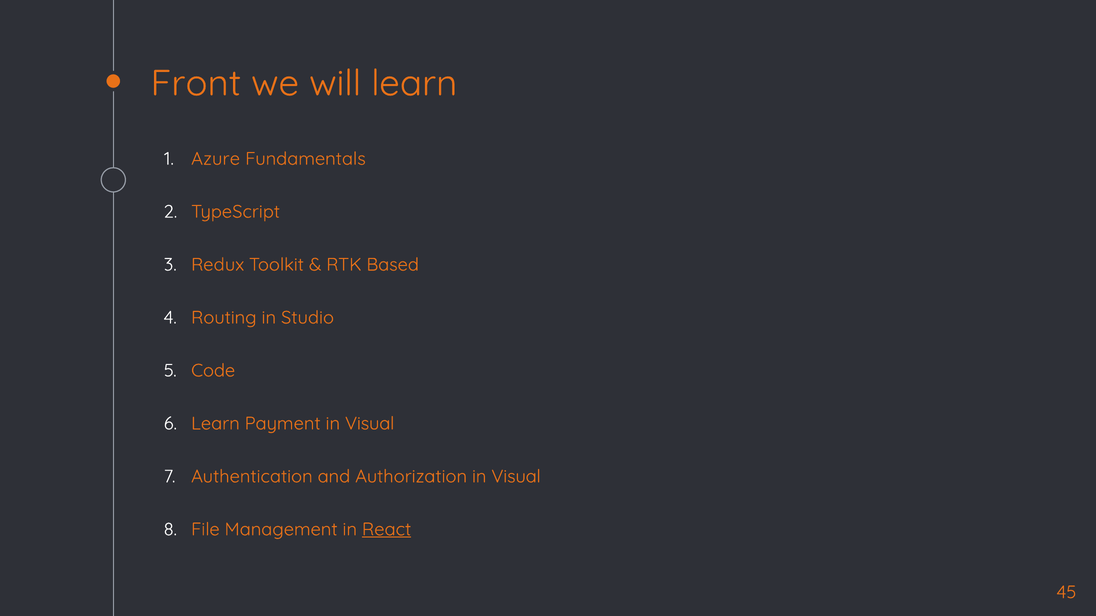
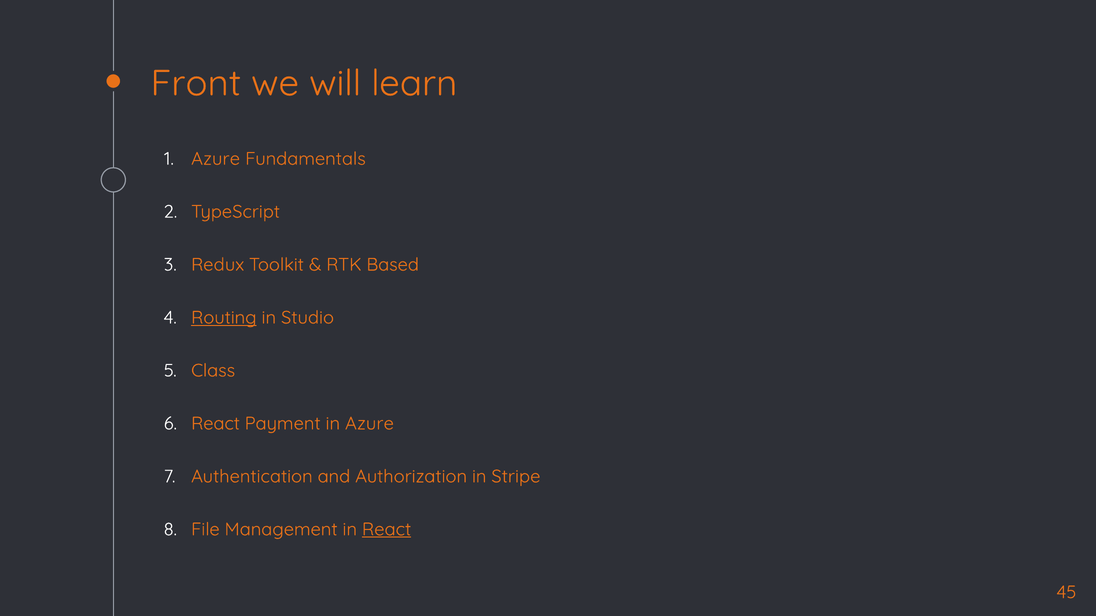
Routing underline: none -> present (224, 318)
Code: Code -> Class (213, 371)
Learn: Learn -> React (216, 424)
Payment in Visual: Visual -> Azure (369, 424)
Authorization in Visual: Visual -> Stripe (516, 477)
